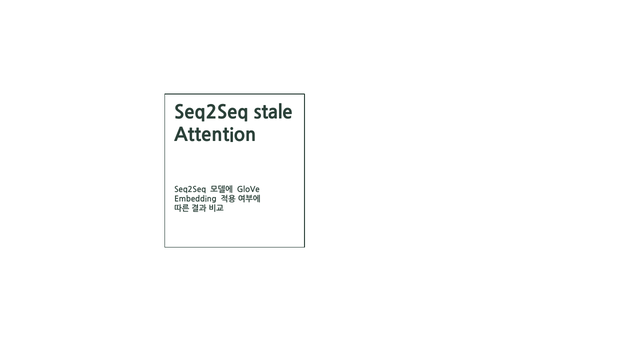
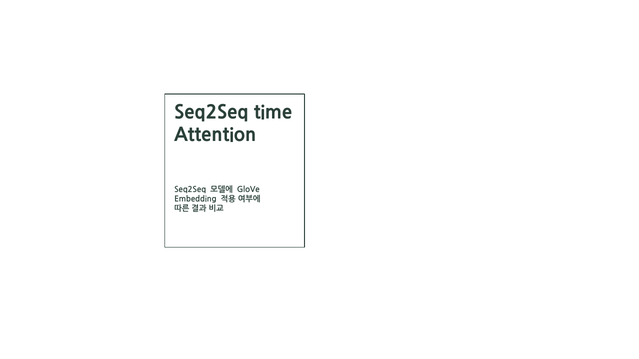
stale: stale -> time (273, 113)
